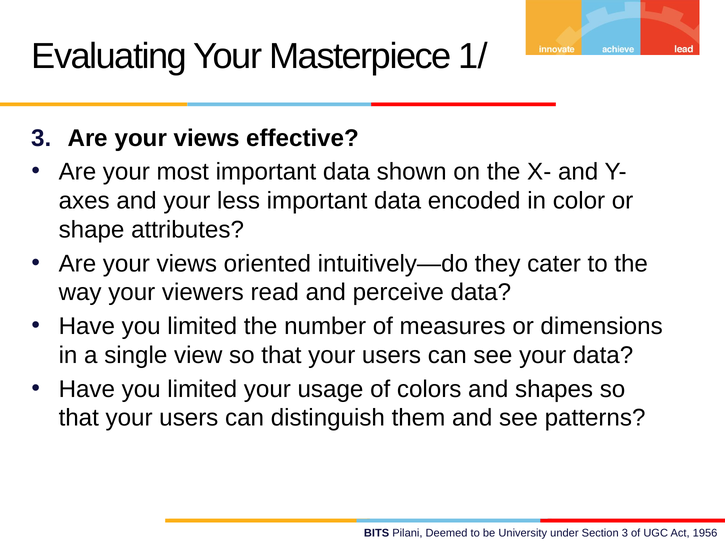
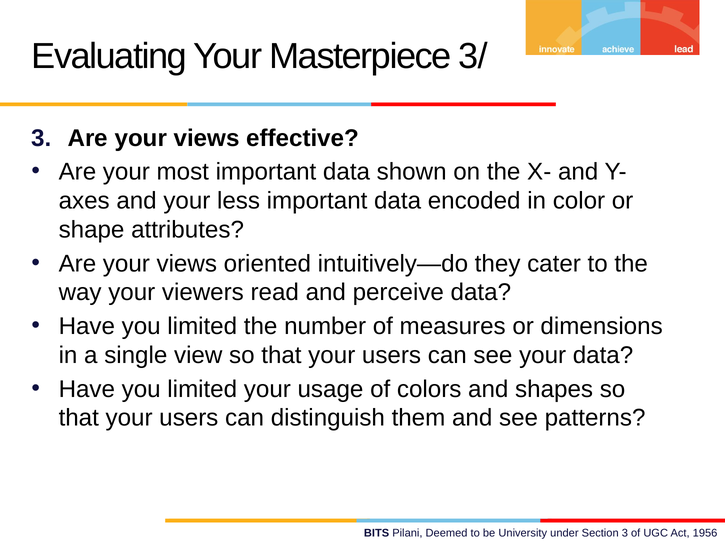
1/: 1/ -> 3/ (473, 56)
